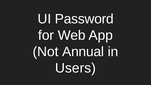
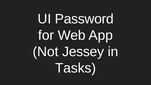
Annual: Annual -> Jessey (83, 52)
Users: Users -> Tasks (75, 68)
